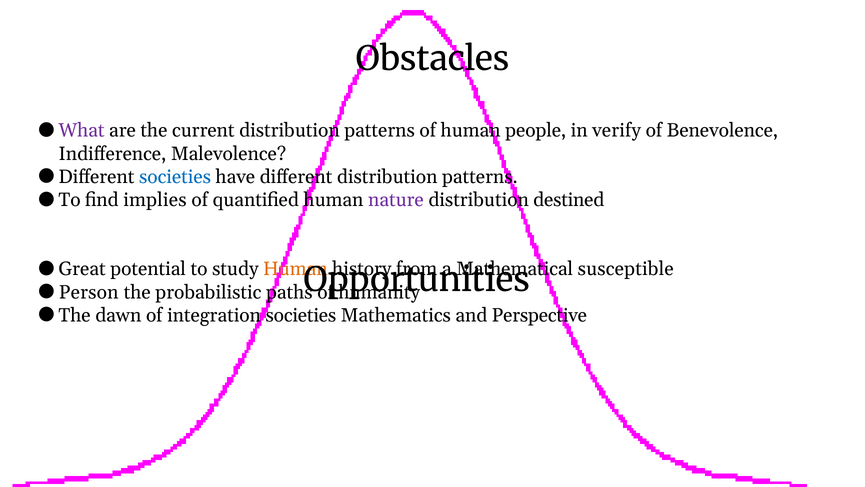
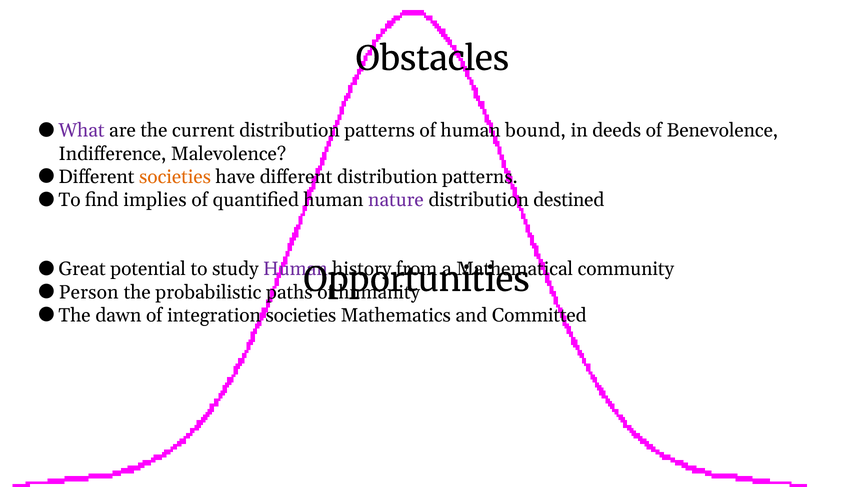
people: people -> bound (536, 131)
verify: verify -> deeds (617, 131)
societies colour: blue -> orange (175, 177)
Human colour: orange -> purple (295, 269)
susceptible: susceptible -> community (626, 269)
Perspective: Perspective -> Committed (539, 315)
